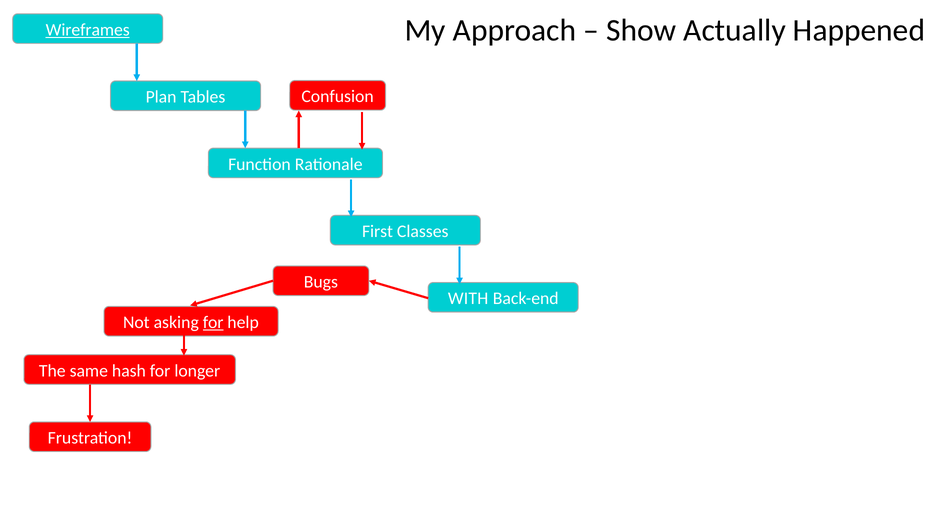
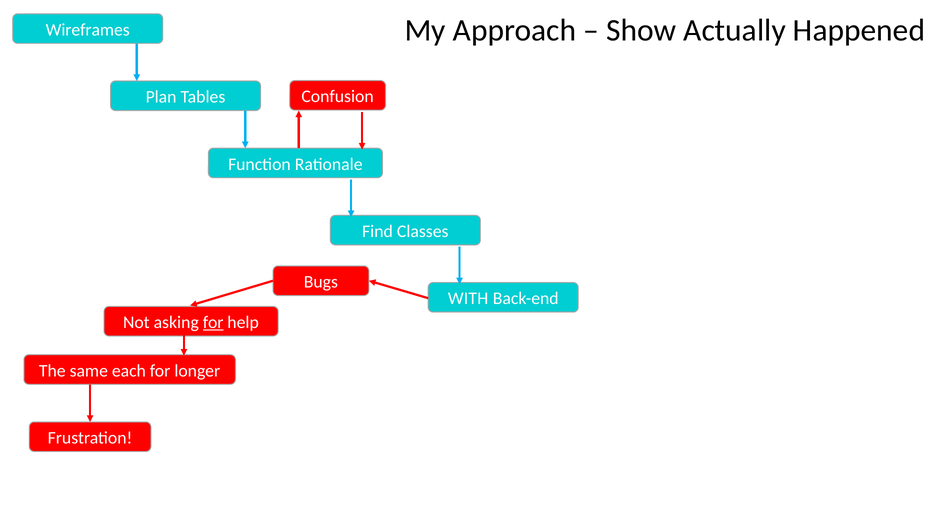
Wireframes underline: present -> none (88, 30)
First: First -> Find (377, 232)
hash: hash -> each (129, 371)
